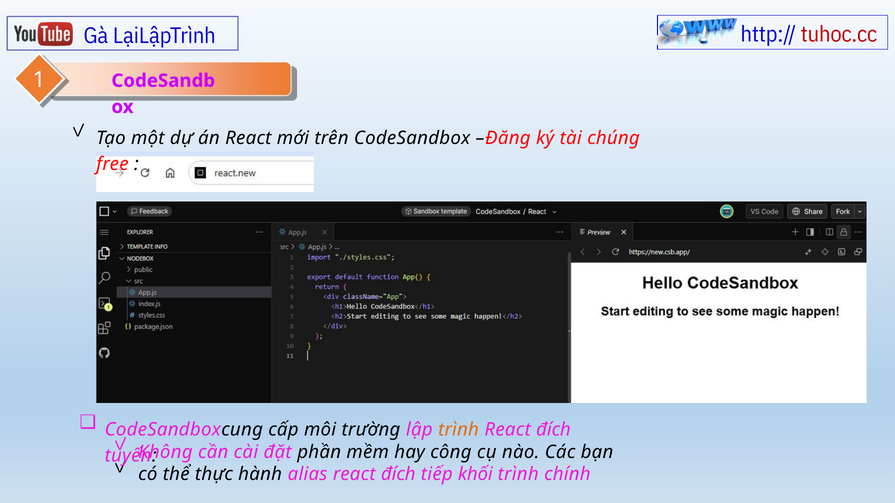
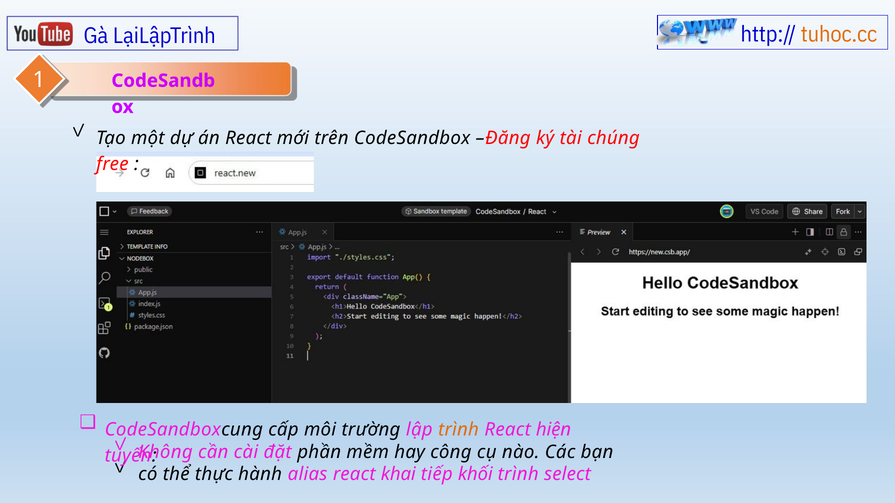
tuhoc.cc colour: red -> orange (839, 34)
đích: đích -> hiện (554, 430)
đích: đích -> khai (398, 475)
chính: chính -> select (567, 475)
